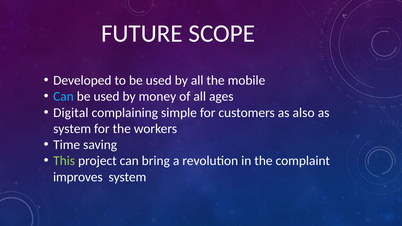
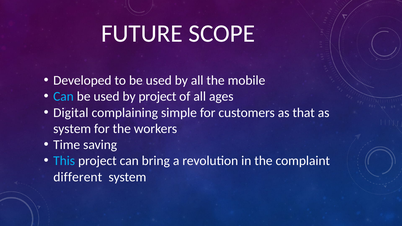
by money: money -> project (157, 97)
also: also -> that (304, 113)
This colour: light green -> light blue (64, 161)
improves: improves -> different (78, 177)
